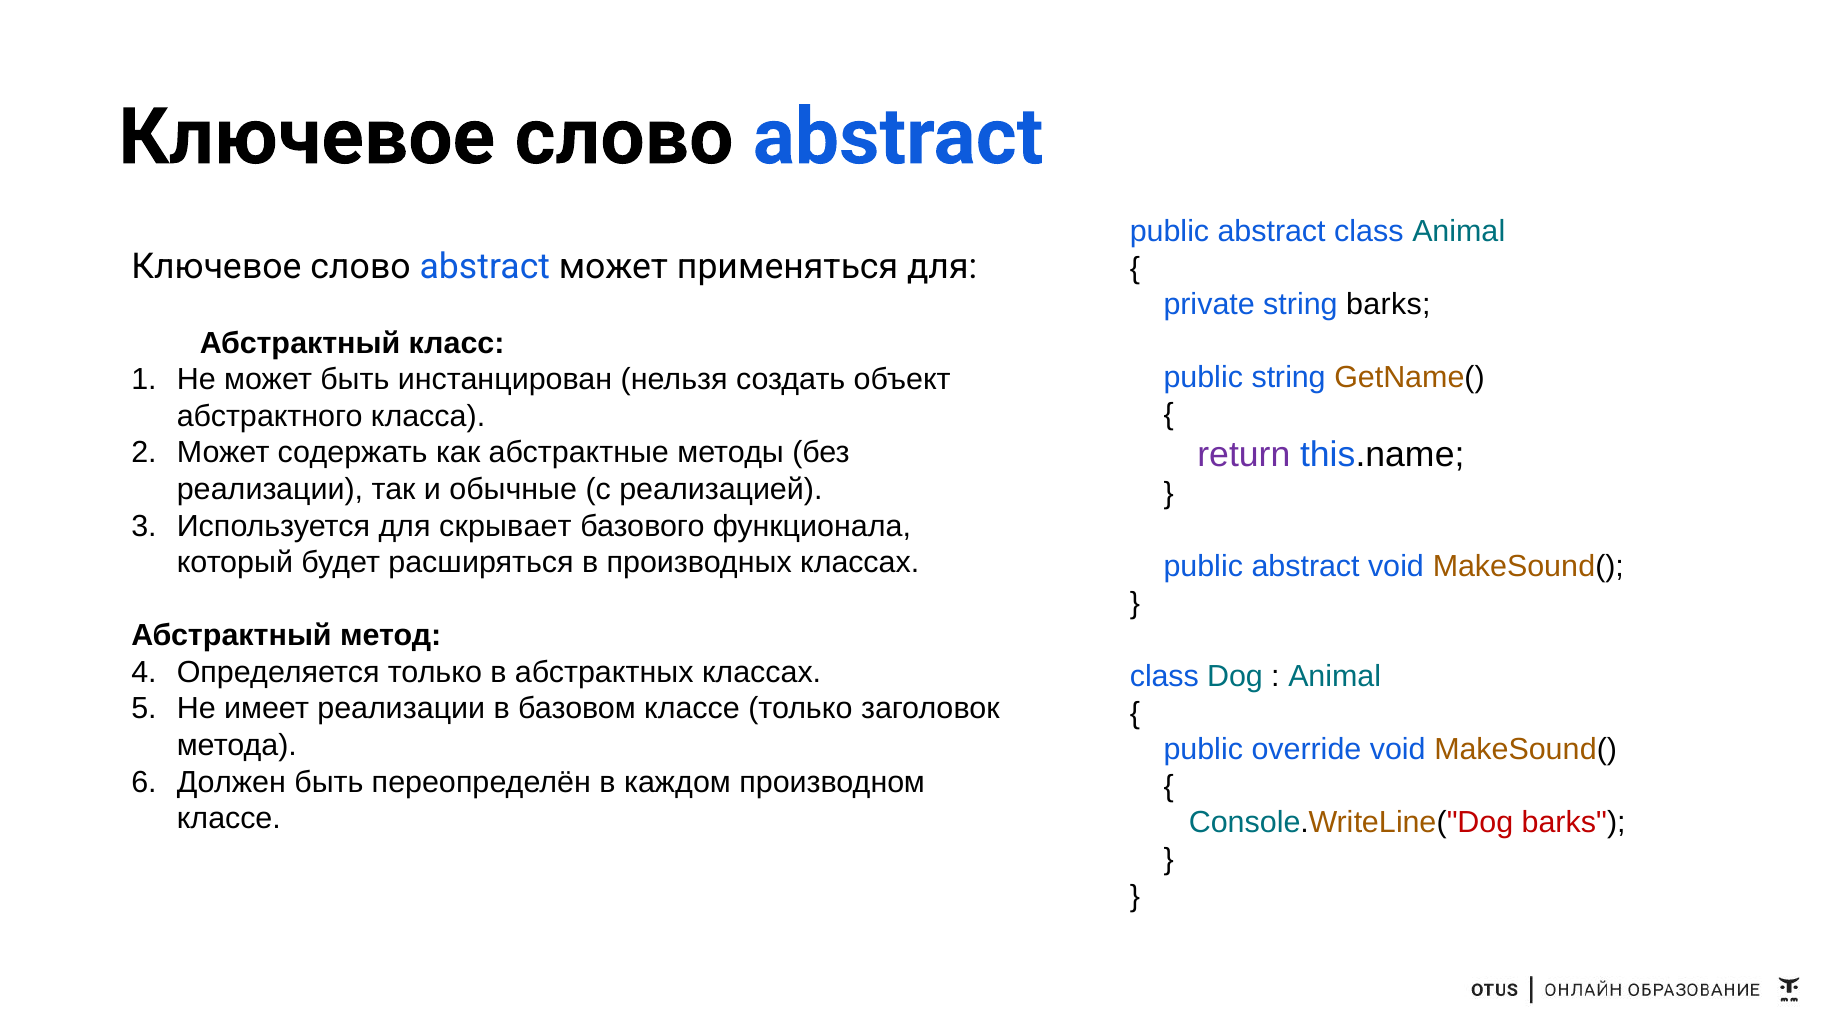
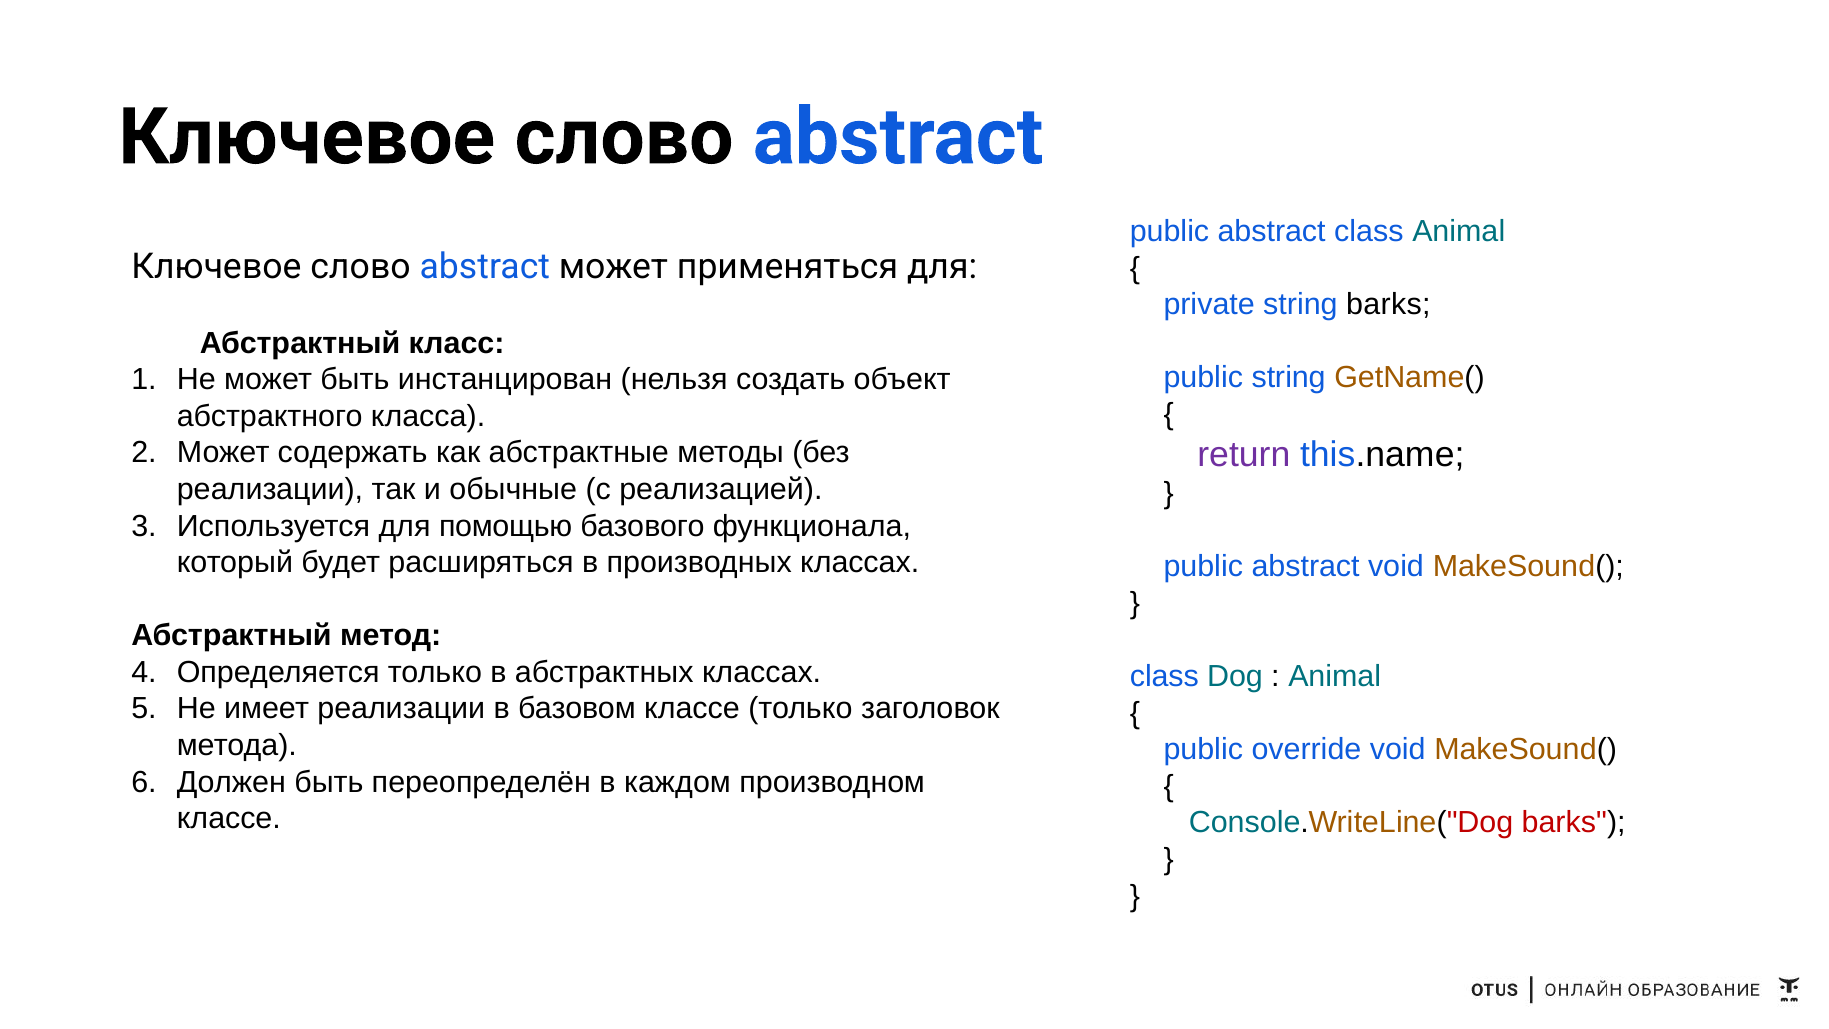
скрывает: скрывает -> помощью (506, 526)
